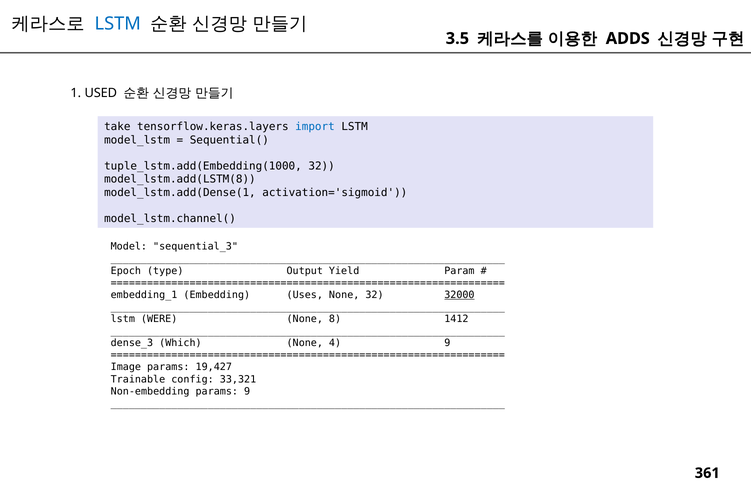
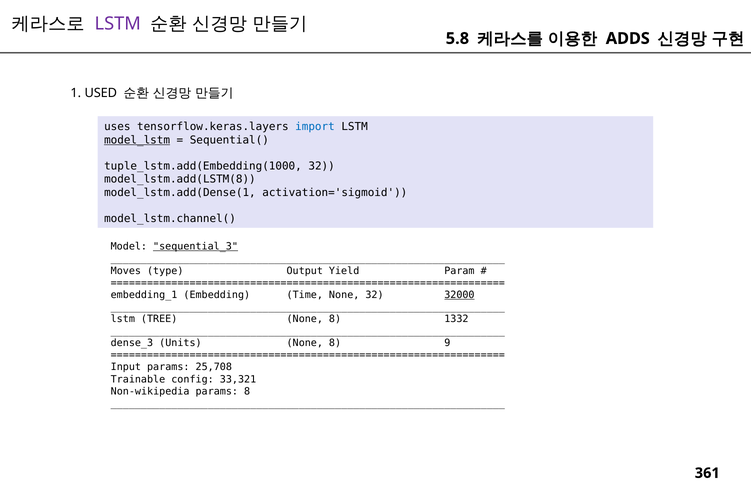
LSTM colour: blue -> purple (118, 24)
3.5: 3.5 -> 5.8 (457, 38)
take: take -> uses (117, 127)
model_lstm underline: none -> present (137, 140)
sequential_3 underline: none -> present (196, 247)
Epoch: Epoch -> Moves (126, 271)
Uses: Uses -> Time (305, 295)
WERE: WERE -> TREE (159, 319)
1412: 1412 -> 1332 (456, 319)
Which: Which -> Units (180, 343)
4: 4 -> 8 (335, 343)
Image: Image -> Input (126, 367)
19,427: 19,427 -> 25,708 (214, 367)
Non-embedding: Non-embedding -> Non-wikipedia (150, 392)
params 9: 9 -> 8 (247, 392)
